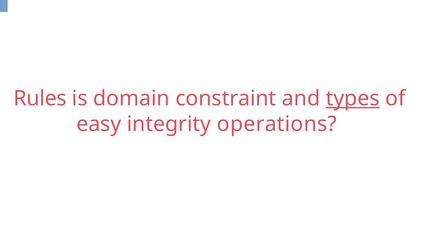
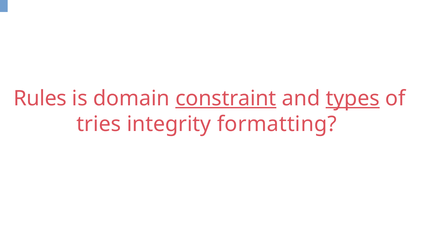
constraint underline: none -> present (226, 99)
easy: easy -> tries (99, 124)
operations: operations -> formatting (277, 124)
